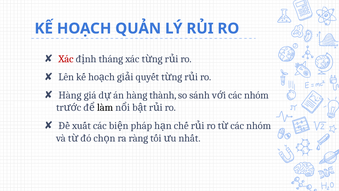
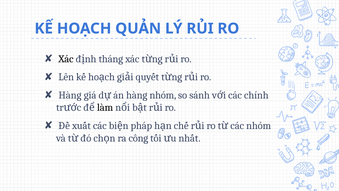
Xác colour: red -> black (66, 59)
hàng thành: thành -> nhóm (163, 95)
nhóm: nhóm -> chính (256, 95)
ràng: ràng -> công (138, 138)
